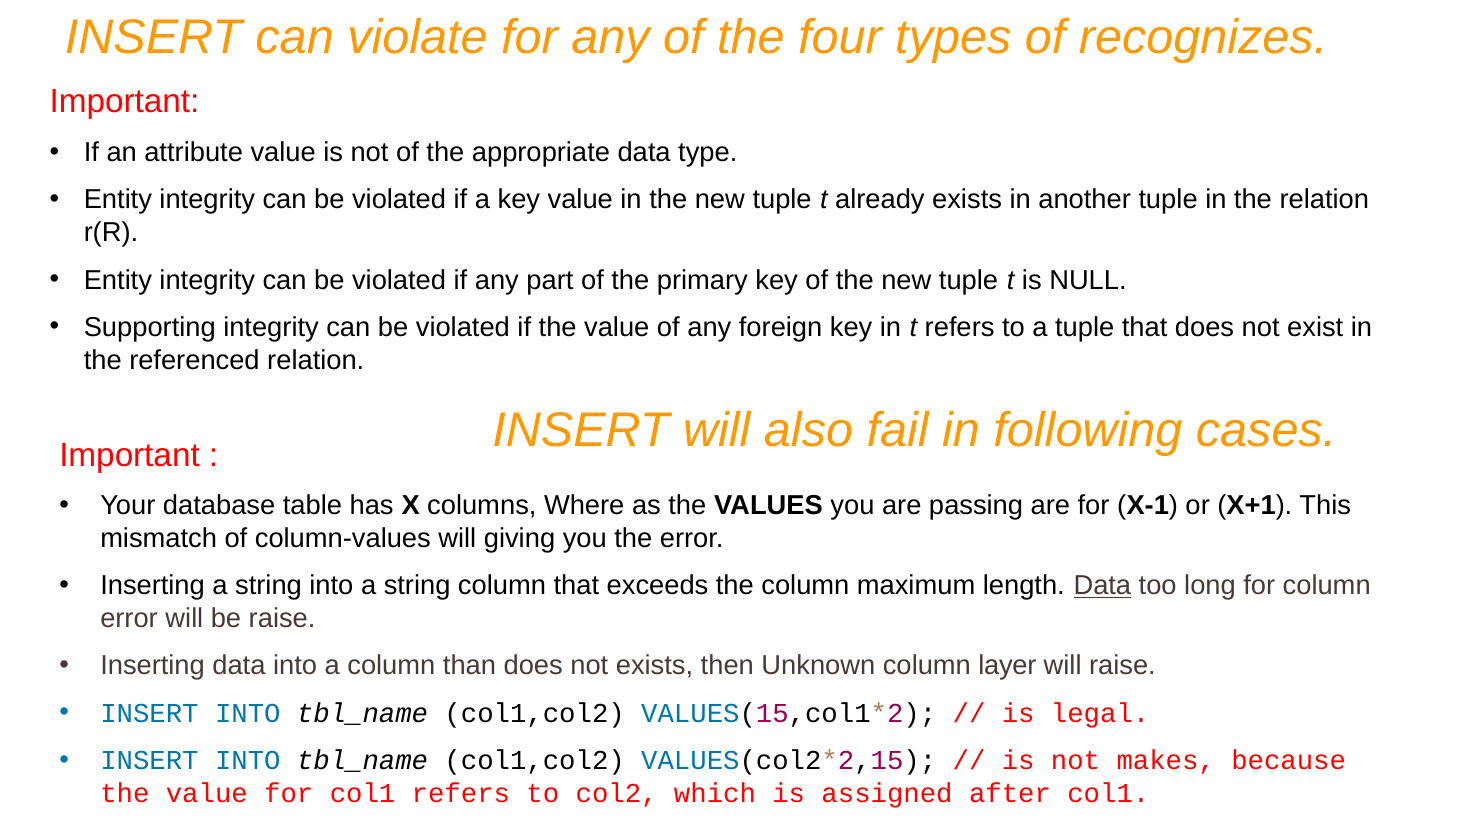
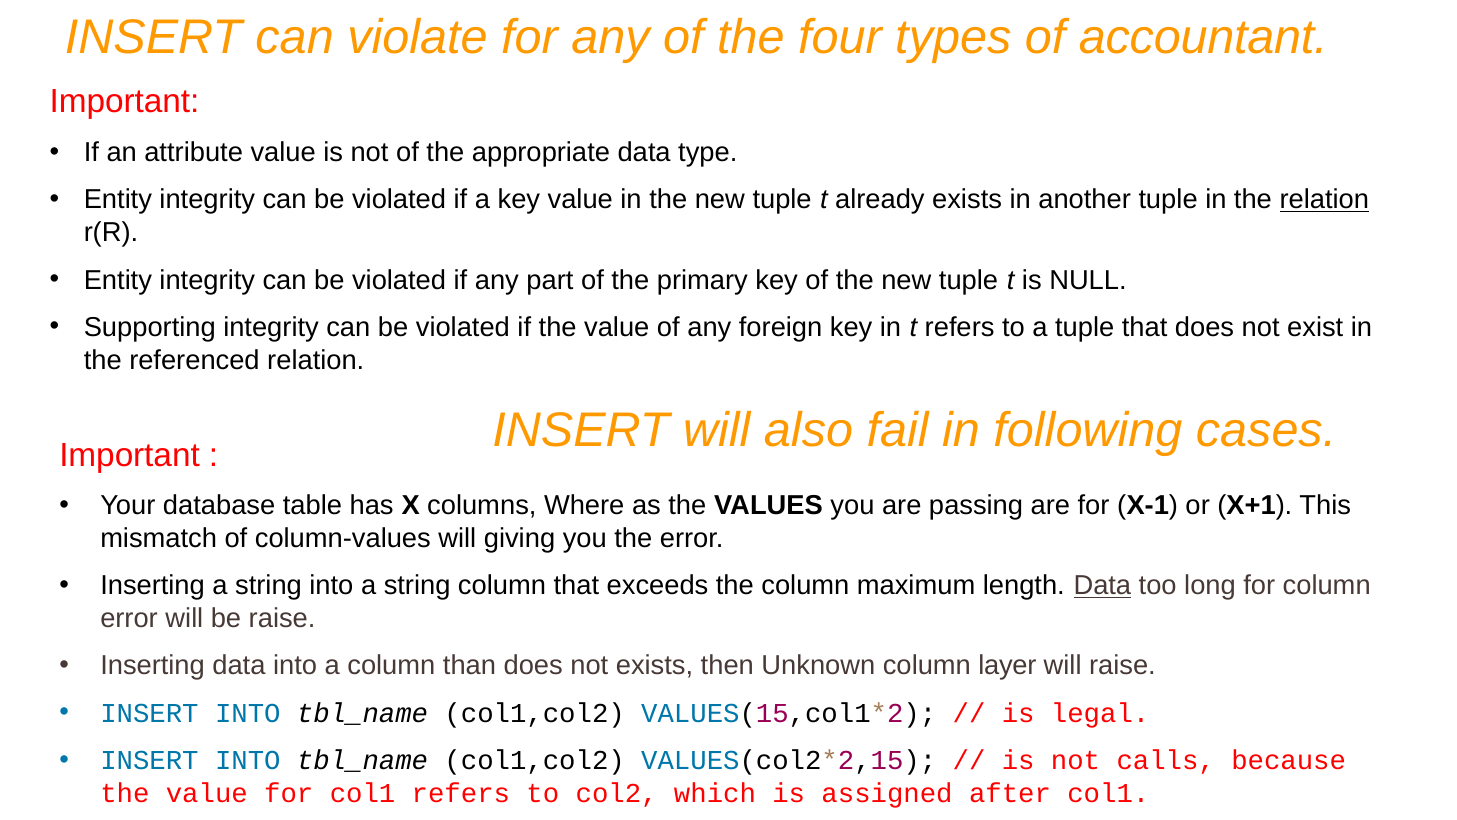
recognizes: recognizes -> accountant (1203, 38)
relation underline: none -> present (1324, 200)
makes: makes -> calls (1166, 760)
